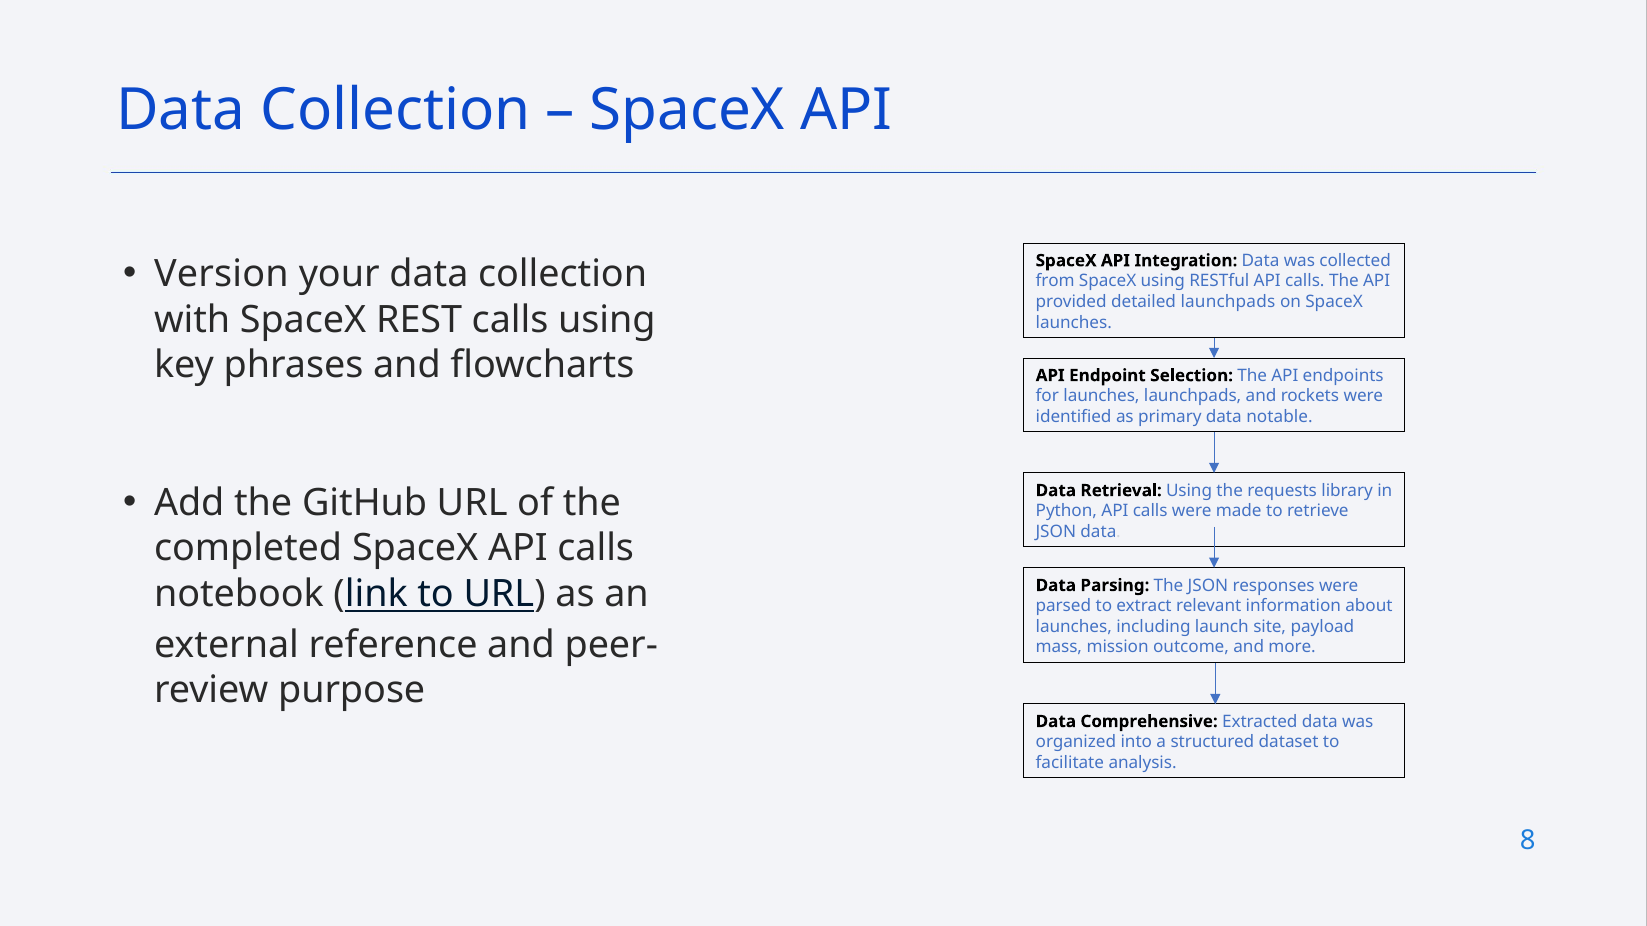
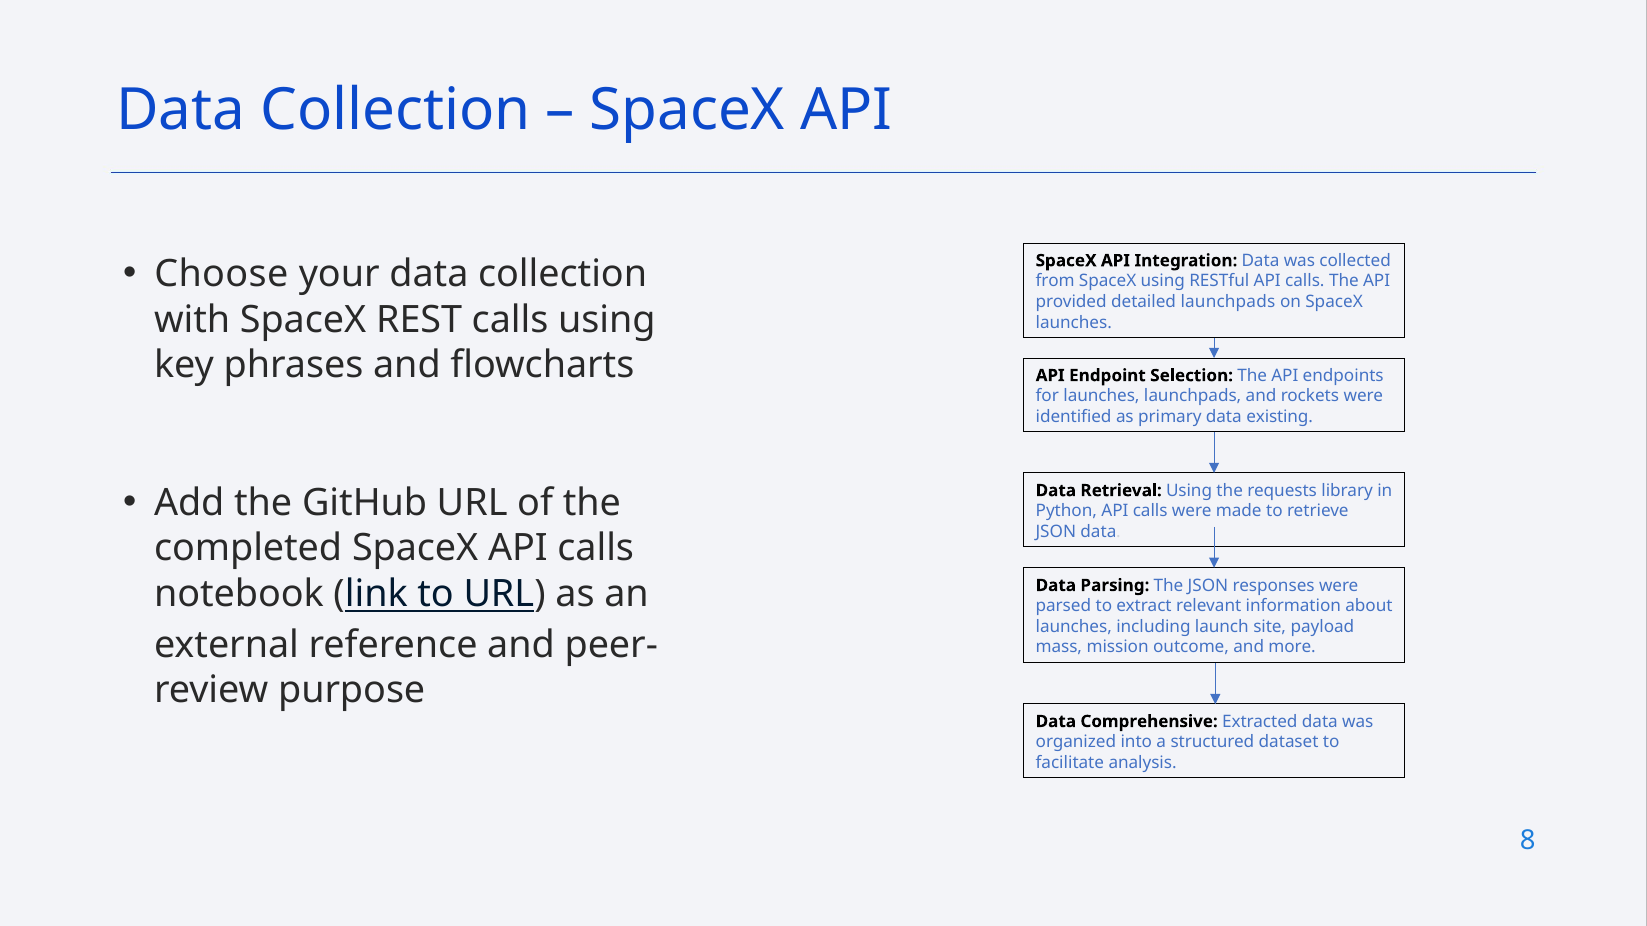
Version: Version -> Choose (221, 275)
notable: notable -> existing (1280, 417)
